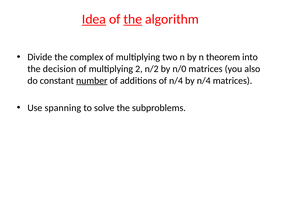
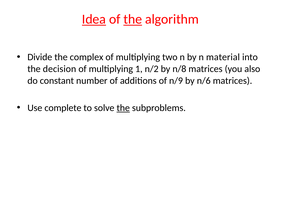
theorem: theorem -> material (223, 57)
2: 2 -> 1 (139, 69)
n/0: n/0 -> n/8 (179, 69)
number underline: present -> none (92, 80)
of n/4: n/4 -> n/9 (176, 80)
by n/4: n/4 -> n/6 (204, 80)
spanning: spanning -> complete (63, 108)
the underline: none -> present (123, 108)
